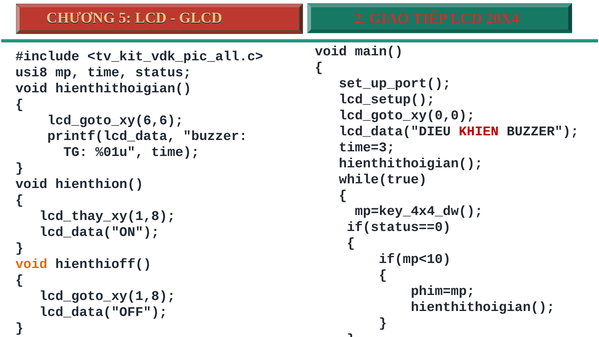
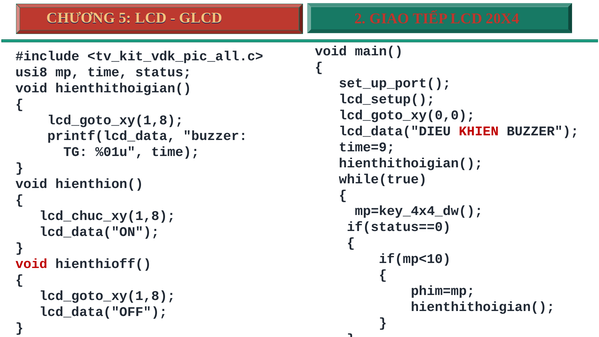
lcd_goto_xy(6,6: lcd_goto_xy(6,6 -> lcd_goto_xy(1,8 (115, 120)
time=3: time=3 -> time=9 (367, 147)
lcd_thay_xy(1,8: lcd_thay_xy(1,8 -> lcd_chuc_xy(1,8 (107, 216)
void colour: orange -> red (31, 264)
